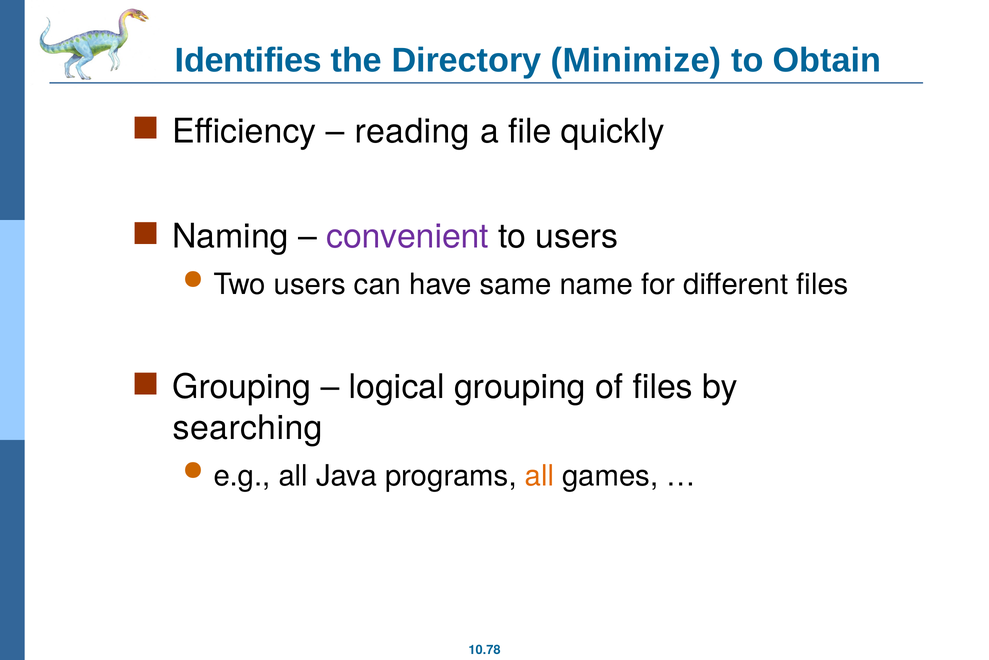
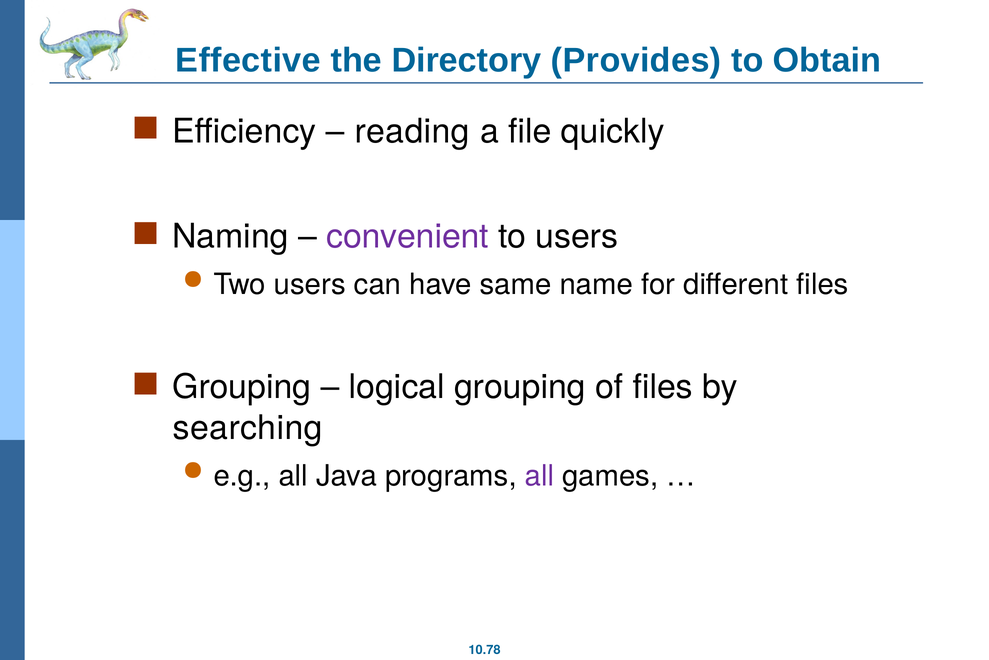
Identifies: Identifies -> Effective (248, 60)
Minimize: Minimize -> Provides (636, 60)
all colour: orange -> purple (539, 475)
